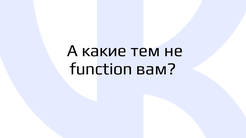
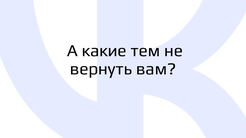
function: function -> вернуть (101, 69)
